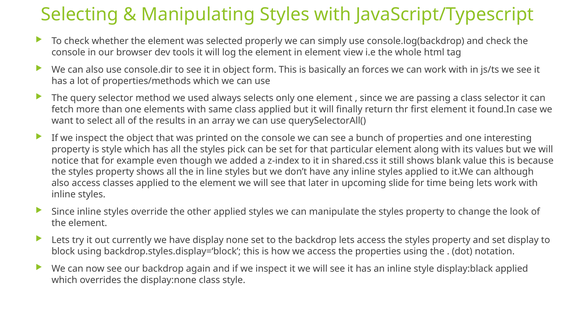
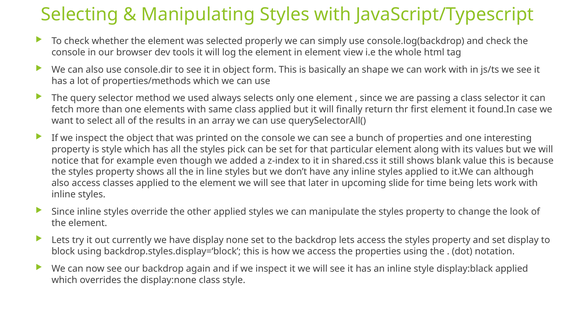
forces: forces -> shape (375, 70)
